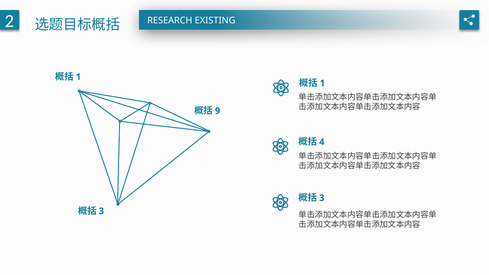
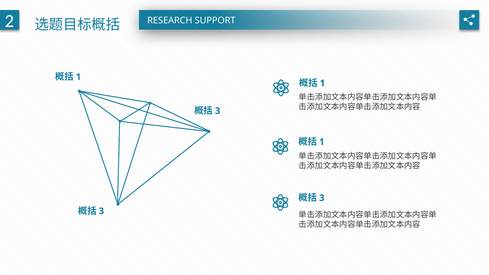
EXISTING: EXISTING -> SUPPORT (215, 20)
9: 9 -> 3 (218, 111)
4: 4 -> 1 (322, 142)
